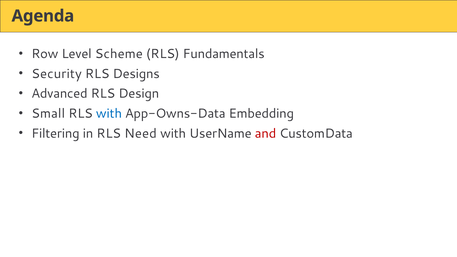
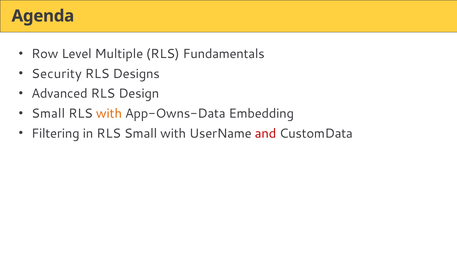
Scheme: Scheme -> Multiple (119, 54)
with colour: blue -> orange (109, 114)
RLS Need: Need -> Small (141, 133)
